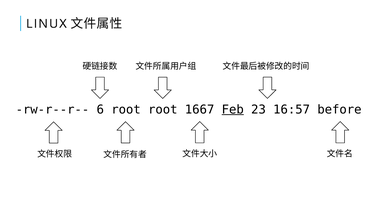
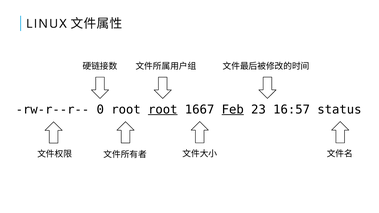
6: 6 -> 0 (100, 110)
root underline: none -> present (163, 110)
before: before -> status (339, 110)
